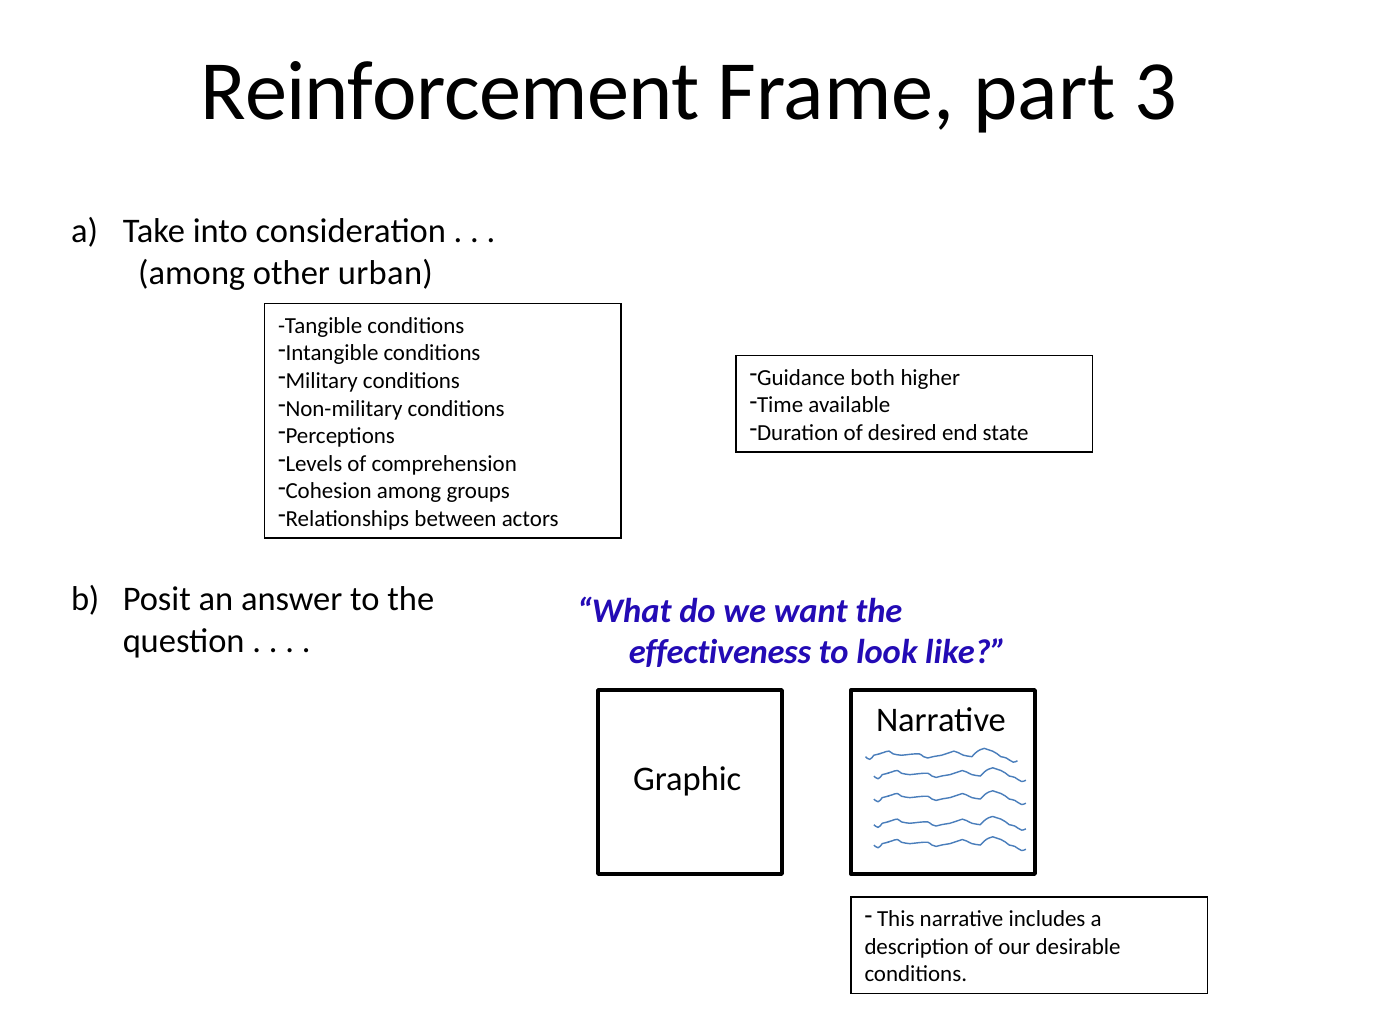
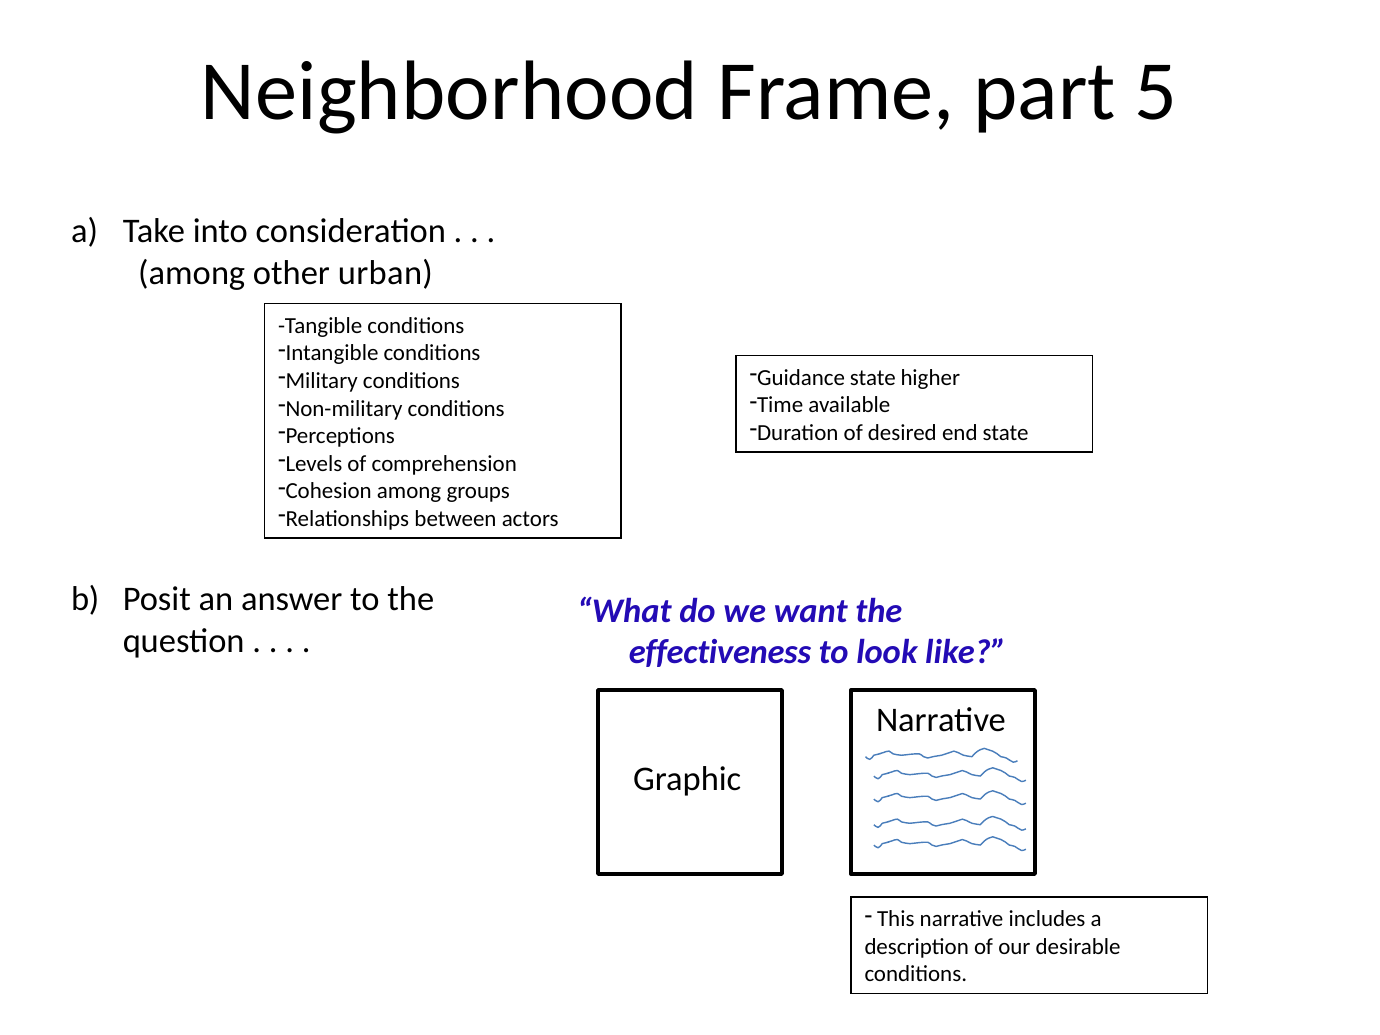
Reinforcement: Reinforcement -> Neighborhood (449, 92)
3: 3 -> 5 (1156, 92)
Guidance both: both -> state (873, 378)
